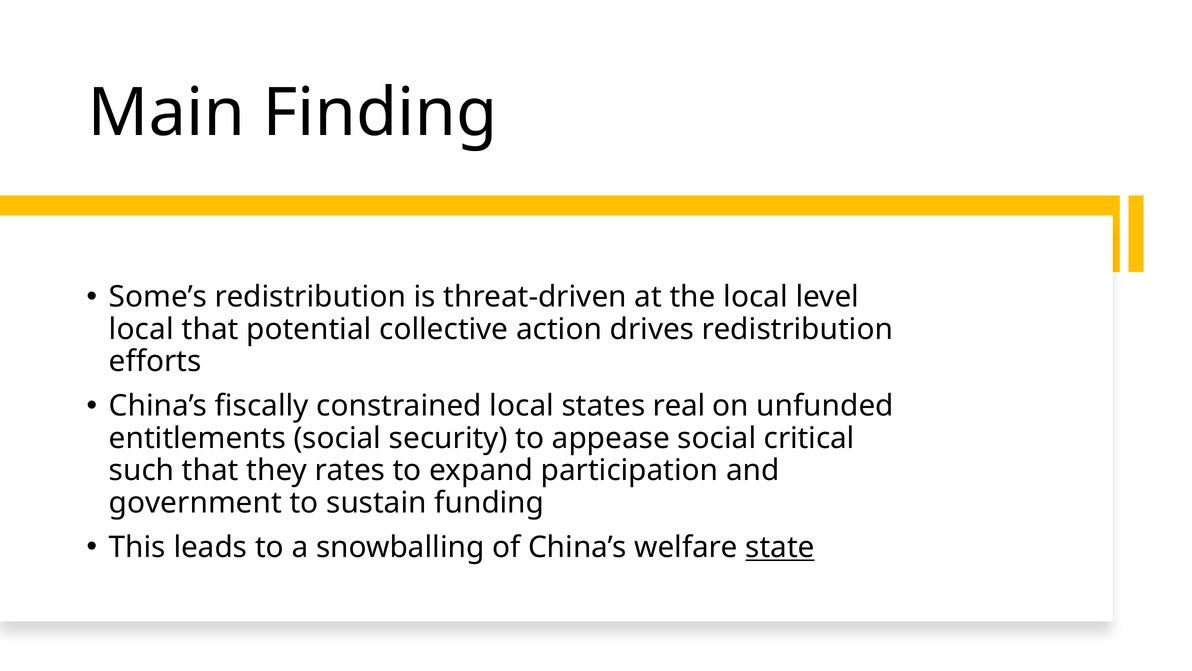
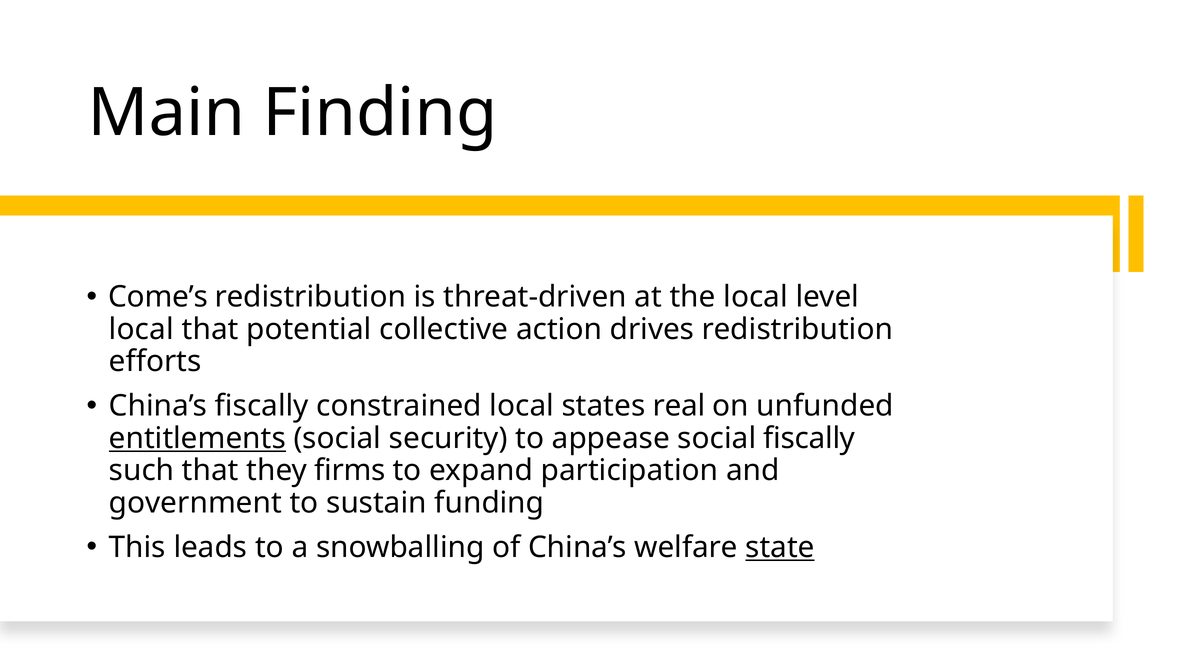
Some’s: Some’s -> Come’s (158, 297)
entitlements underline: none -> present (197, 438)
social critical: critical -> fiscally (809, 438)
rates: rates -> firms (350, 470)
